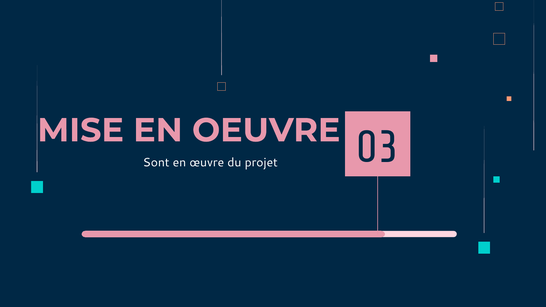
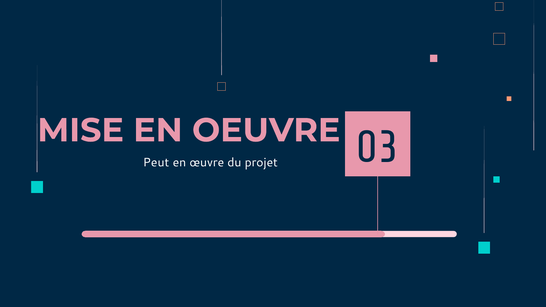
Sont: Sont -> Peut (156, 162)
